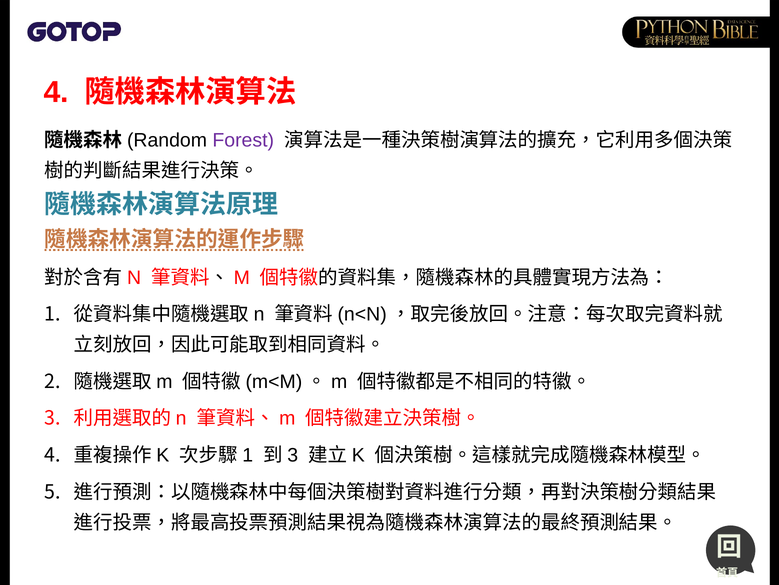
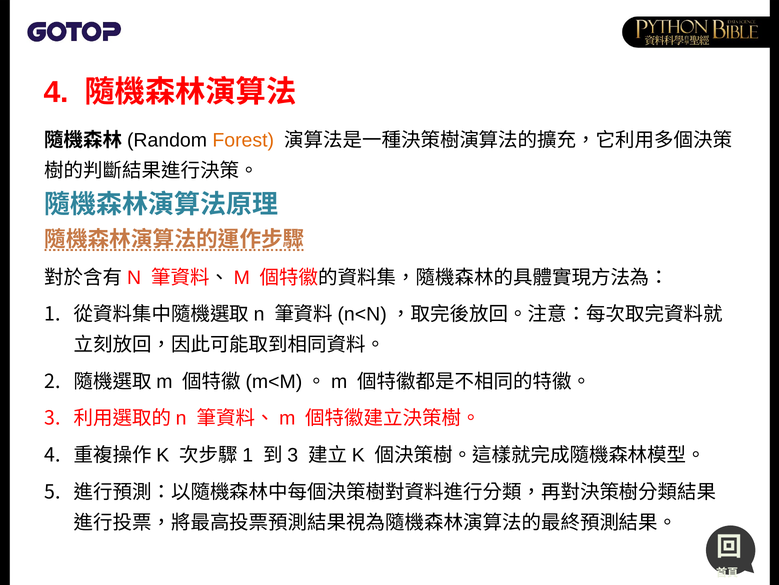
Forest colour: purple -> orange (243, 140)
